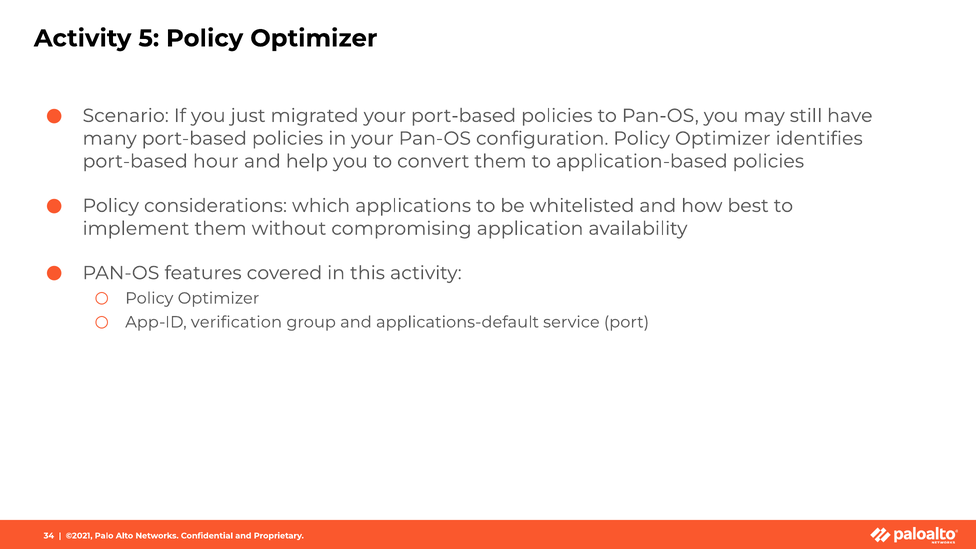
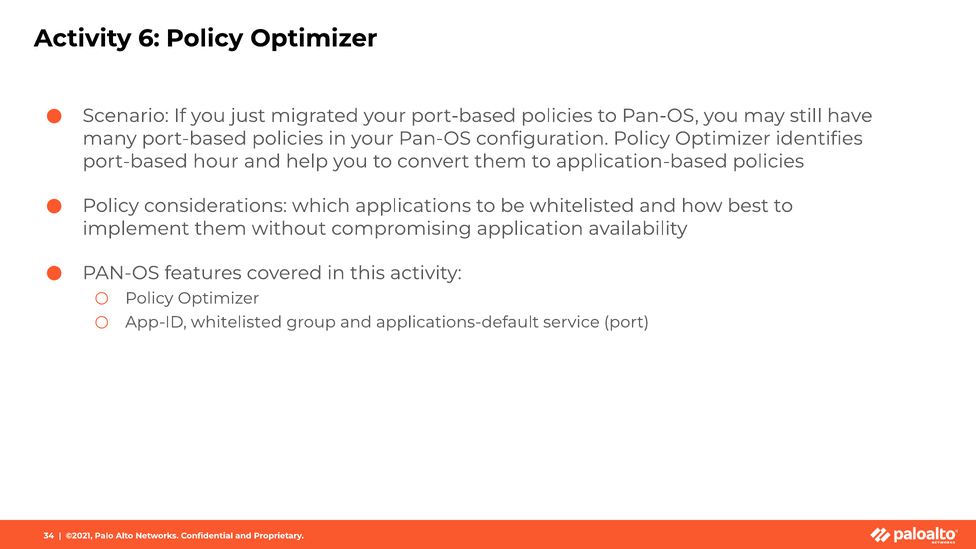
5: 5 -> 6 (149, 38)
App-ID verification: verification -> whitelisted (236, 322)
